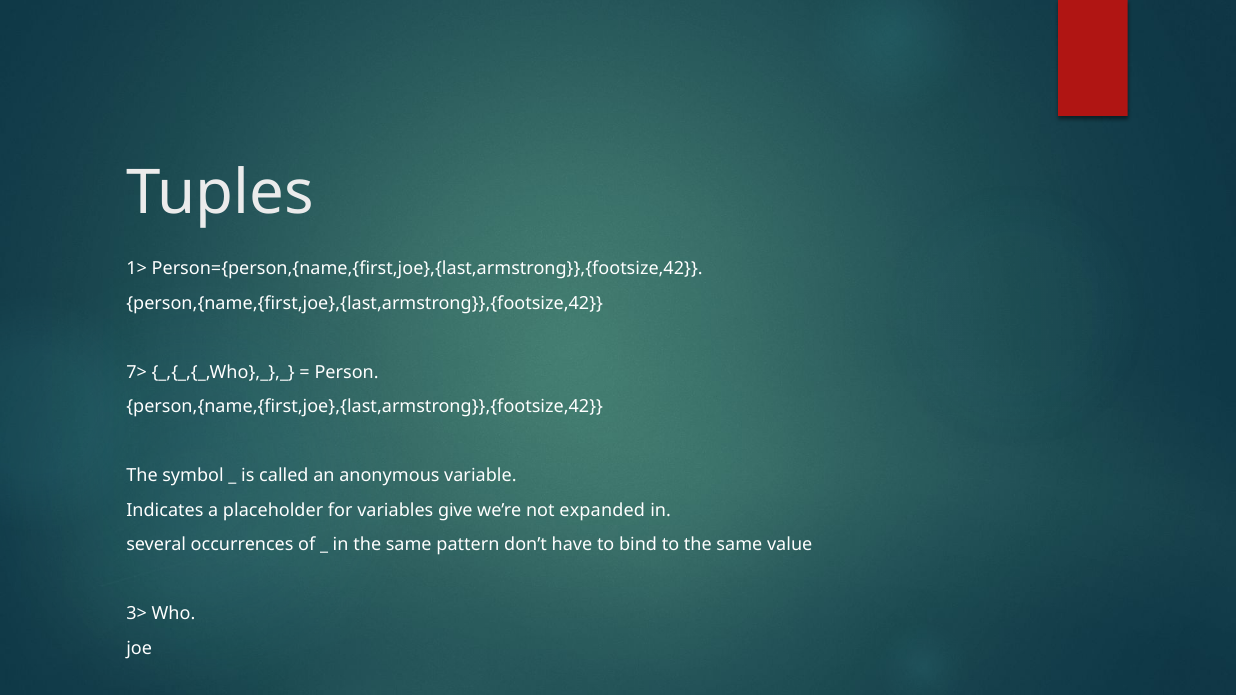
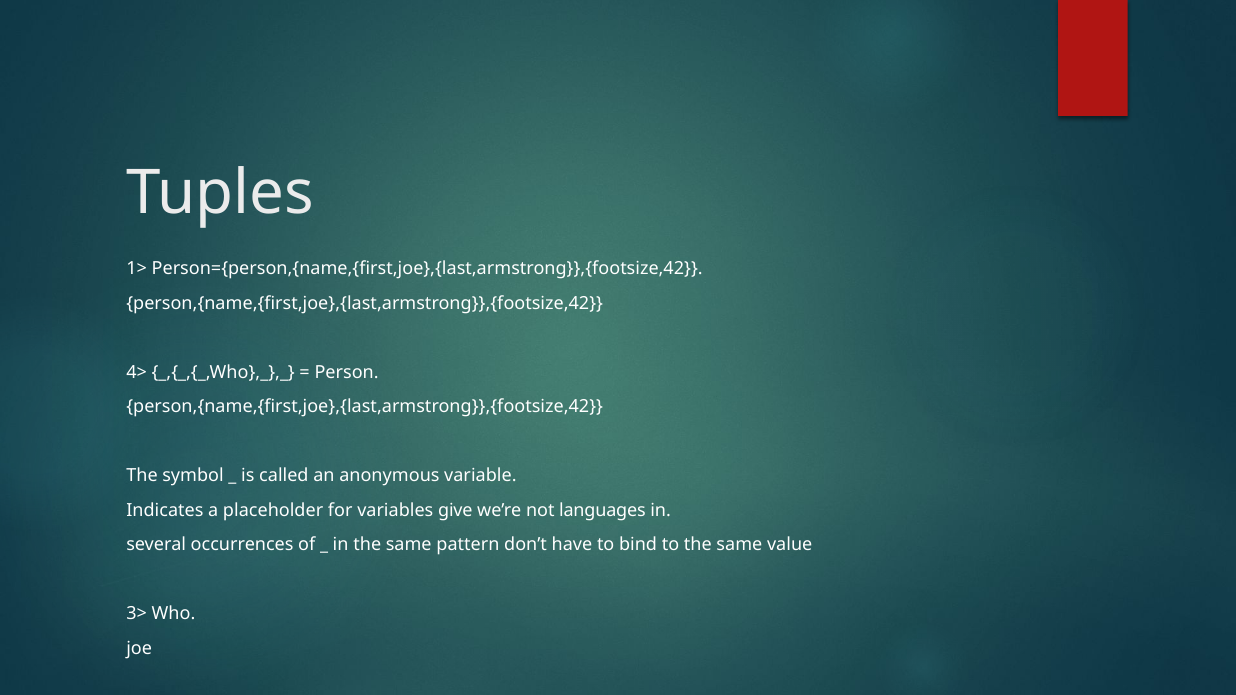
7>: 7> -> 4> (137, 372)
expanded: expanded -> languages (602, 511)
